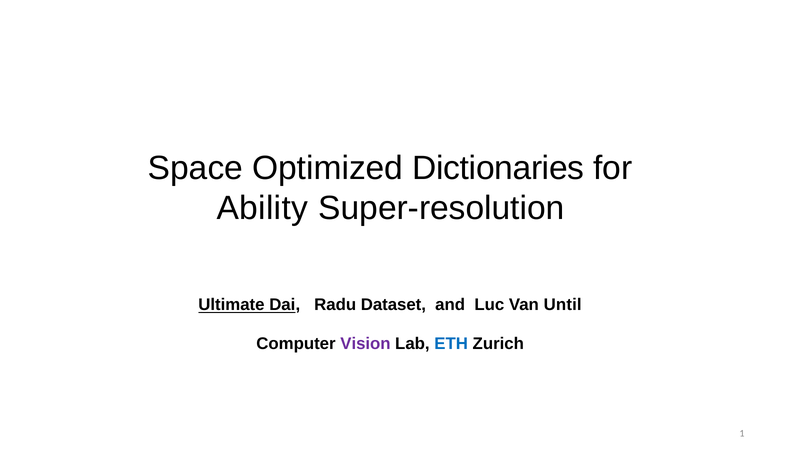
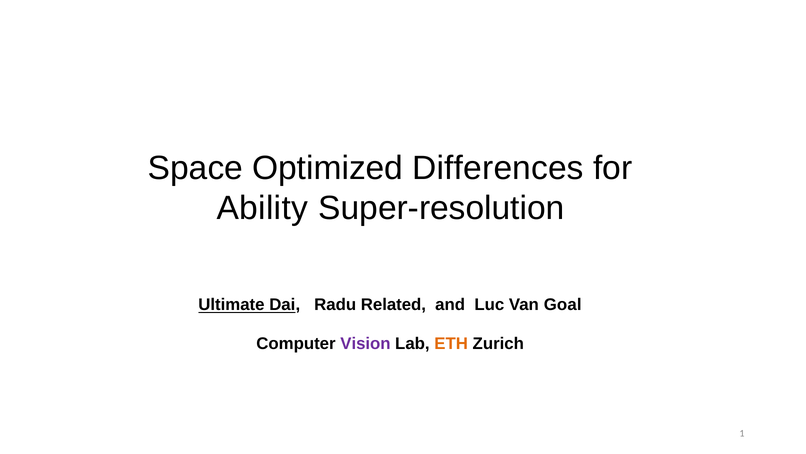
Dictionaries: Dictionaries -> Differences (498, 168)
Dataset: Dataset -> Related (393, 304)
Until: Until -> Goal (563, 304)
ETH colour: blue -> orange (451, 343)
